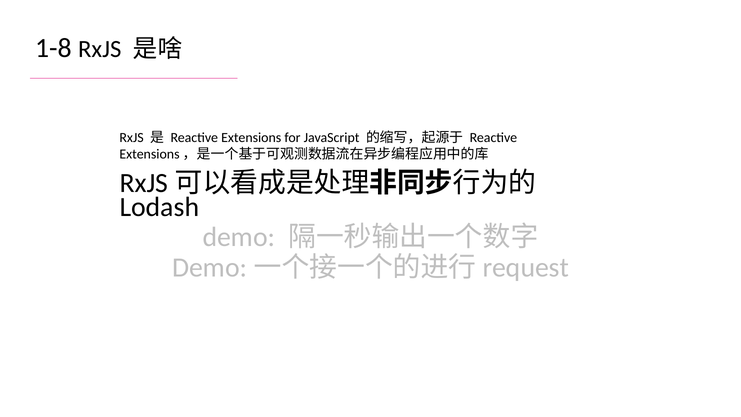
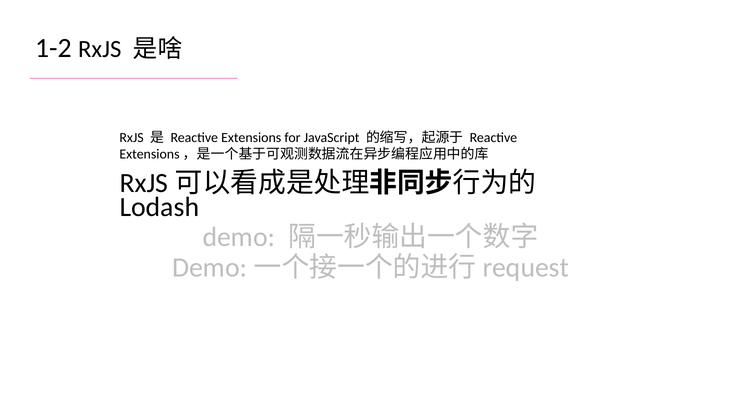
1-8: 1-8 -> 1-2 (54, 48)
